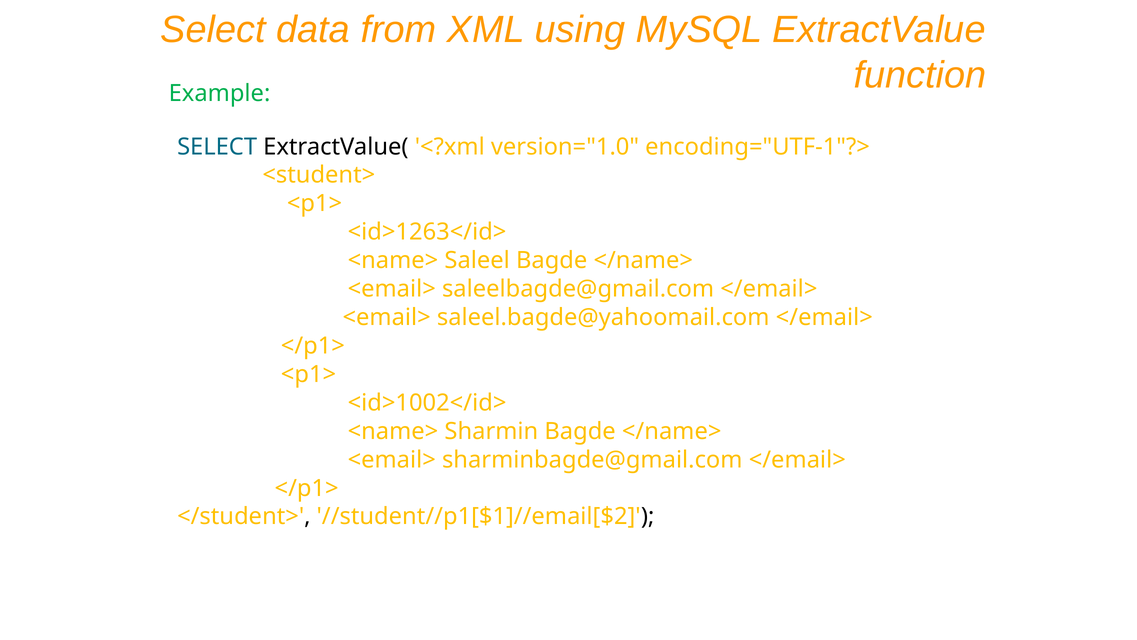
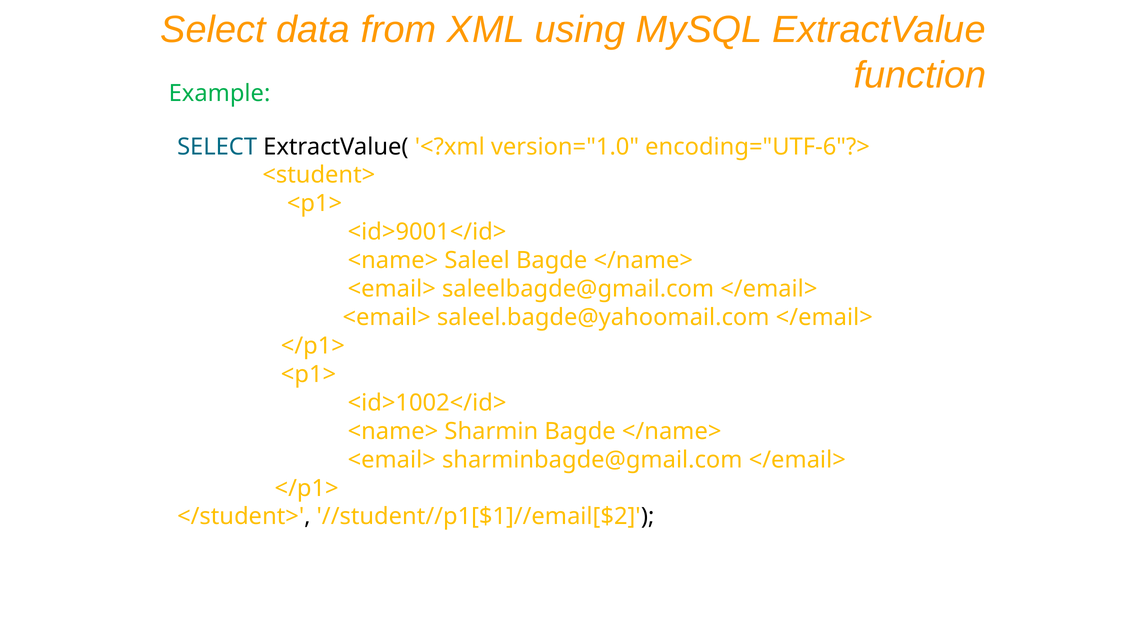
encoding="UTF-1"?>: encoding="UTF-1"?> -> encoding="UTF-6"?> (758, 147)
<id>1263</id>: <id>1263</id> -> <id>9001</id> (427, 232)
